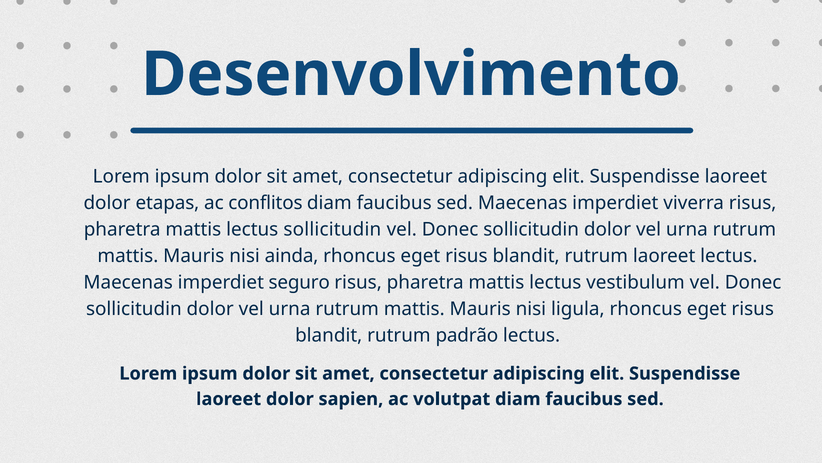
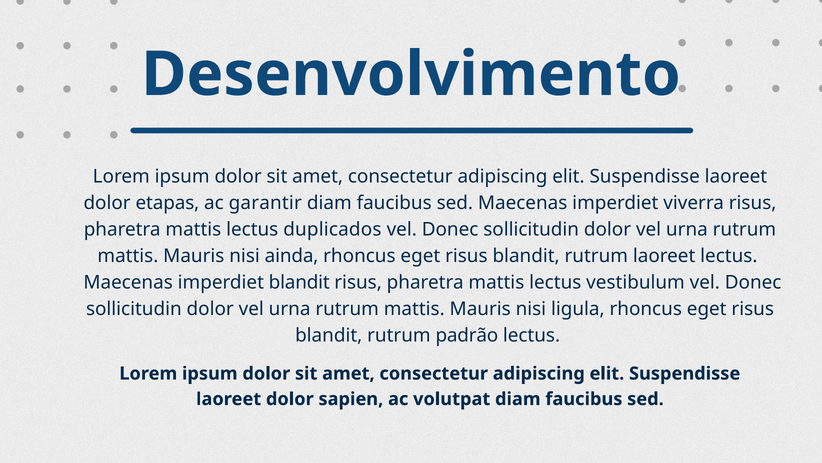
conflitos: conflitos -> garantir (265, 203)
lectus sollicitudin: sollicitudin -> duplicados (332, 229)
imperdiet seguro: seguro -> blandit (299, 282)
